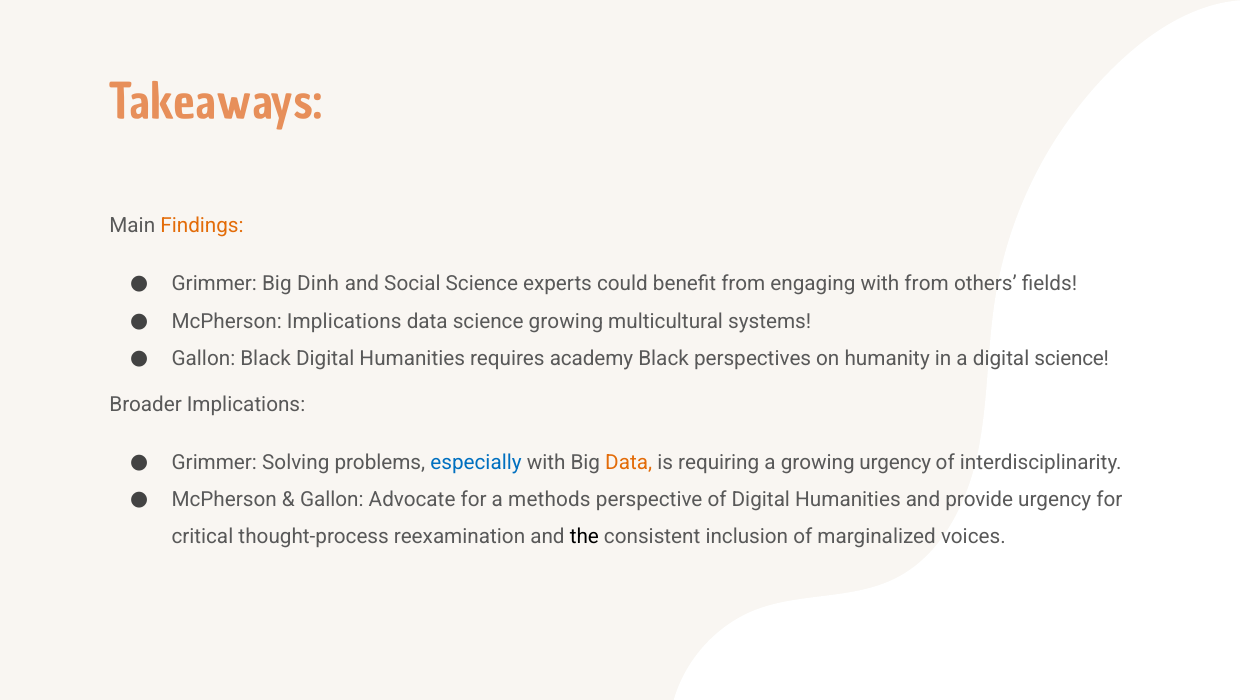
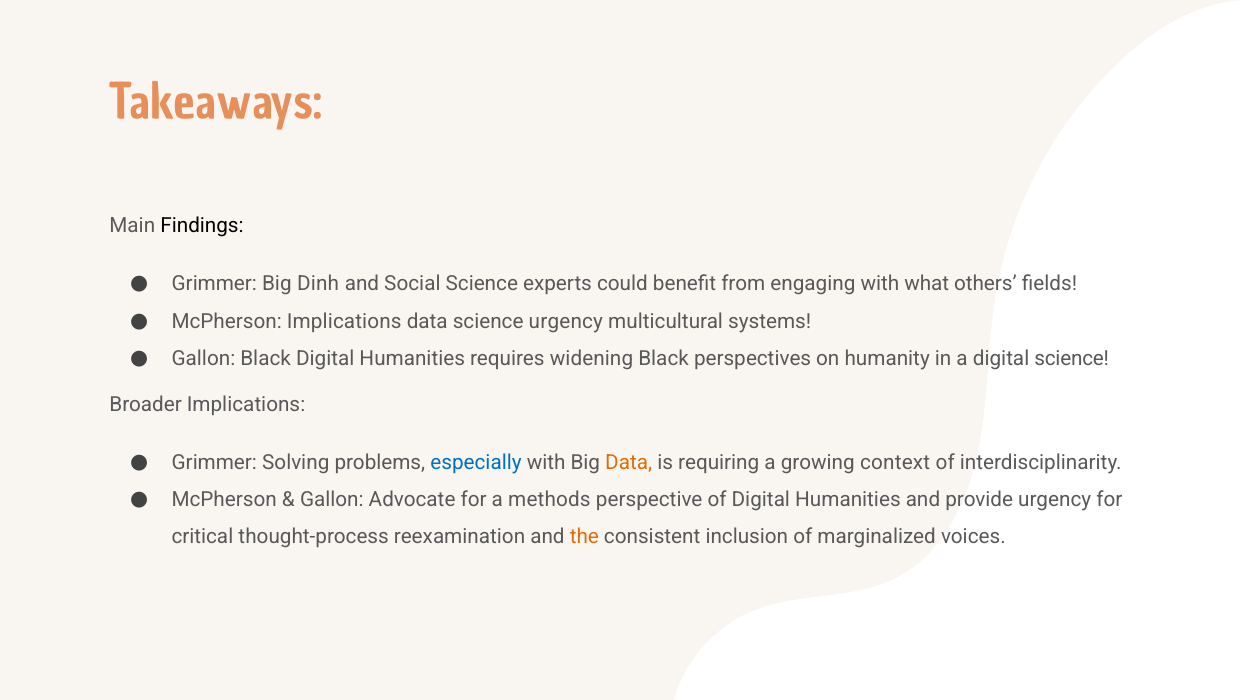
Findings colour: orange -> black (202, 226)
with from: from -> what (927, 284)
science growing: growing -> urgency (566, 321)
academy: academy -> widening (591, 359)
growing urgency: urgency -> context (895, 462)
the colour: black -> orange (584, 537)
